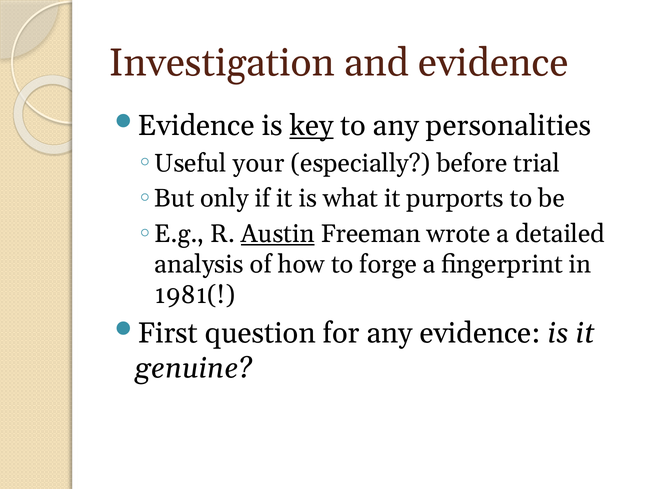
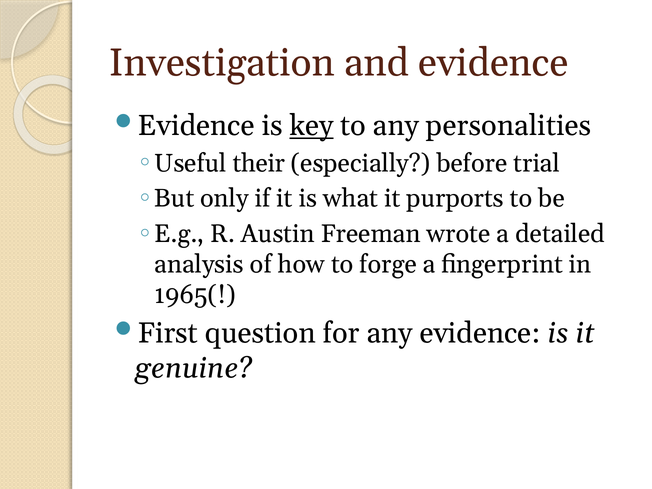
your: your -> their (259, 163)
Austin underline: present -> none (278, 234)
1981(: 1981( -> 1965( (195, 295)
